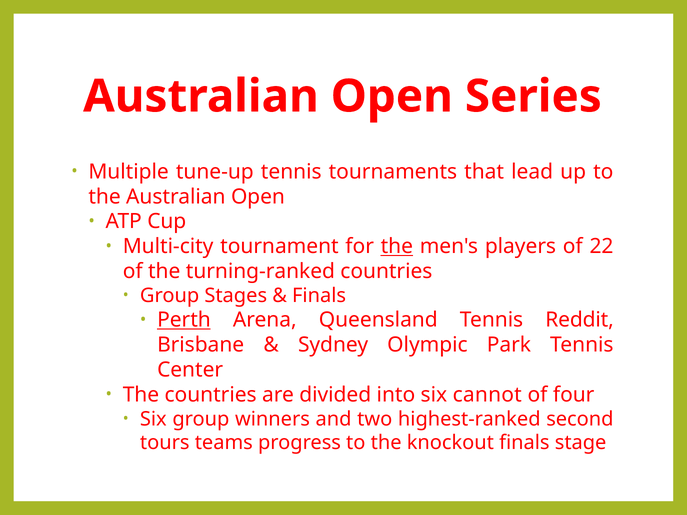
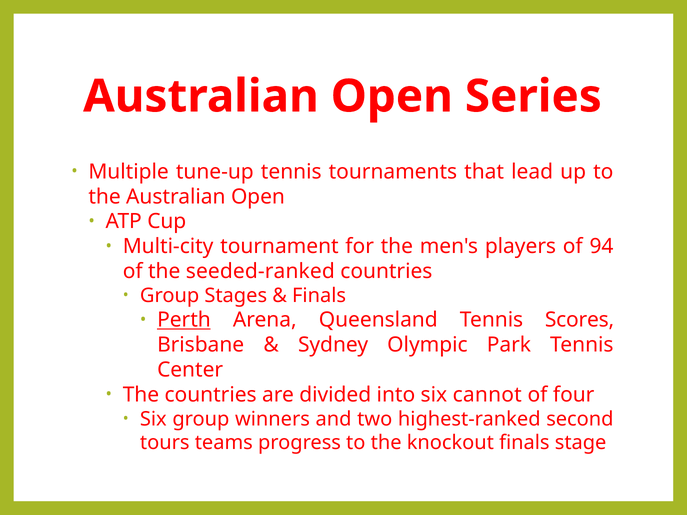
the underline: present -> none (397, 247)
22: 22 -> 94 (601, 247)
turning-ranked: turning-ranked -> seeded-ranked (260, 271)
Reddit: Reddit -> Scores (580, 320)
